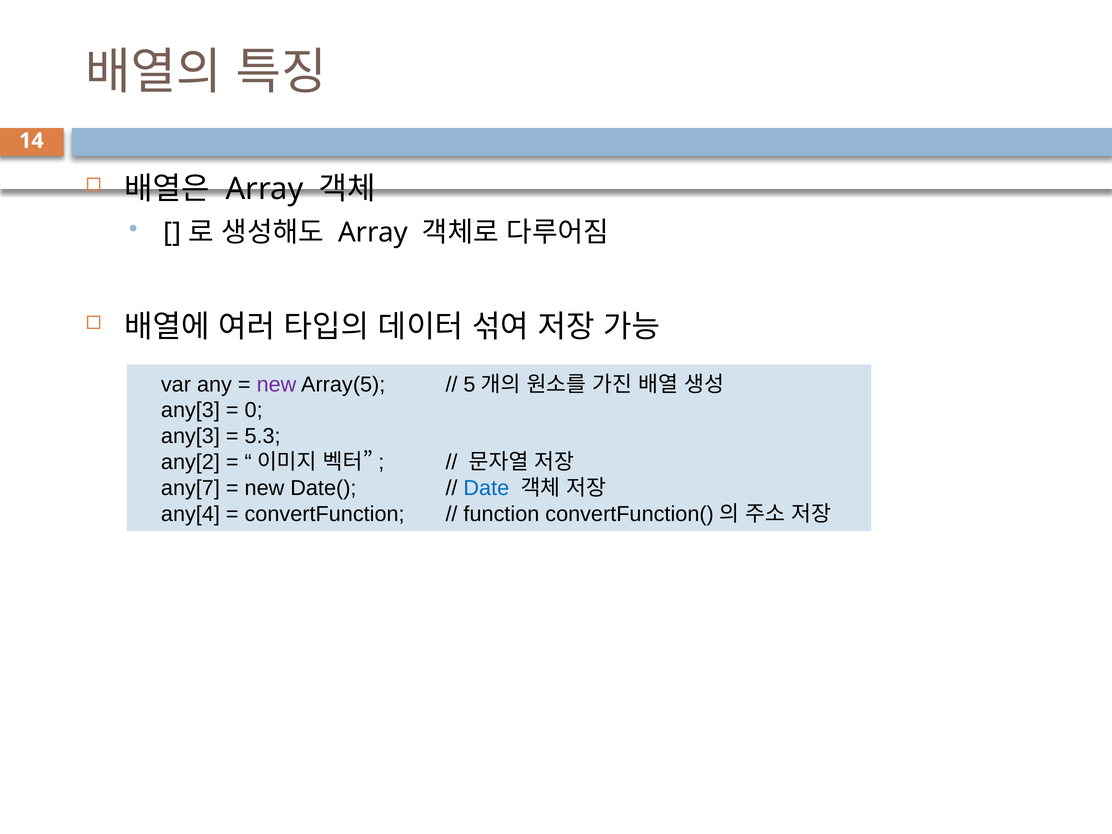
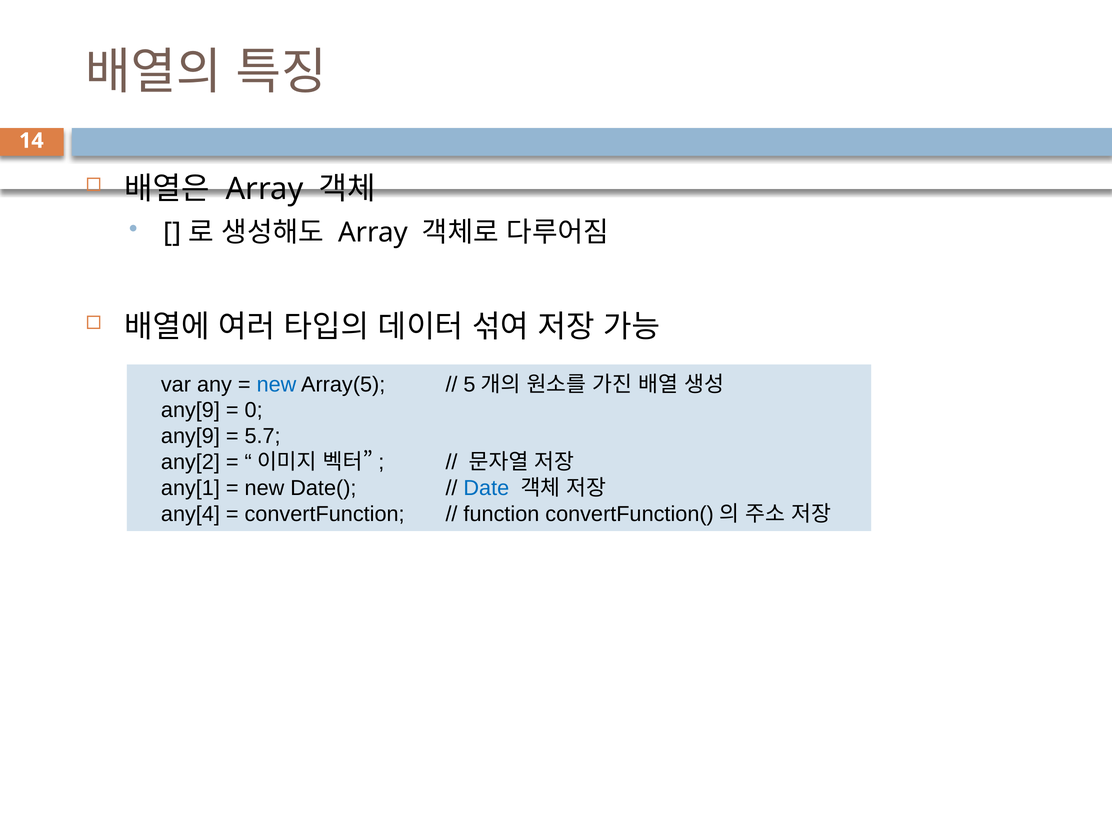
new colour: purple -> blue (276, 384)
any[3: any[3 -> any[9 (190, 410)
any[3: any[3 -> any[9 (190, 436)
5.3: 5.3 -> 5.7 (263, 436)
any[7: any[7 -> any[1 (190, 488)
